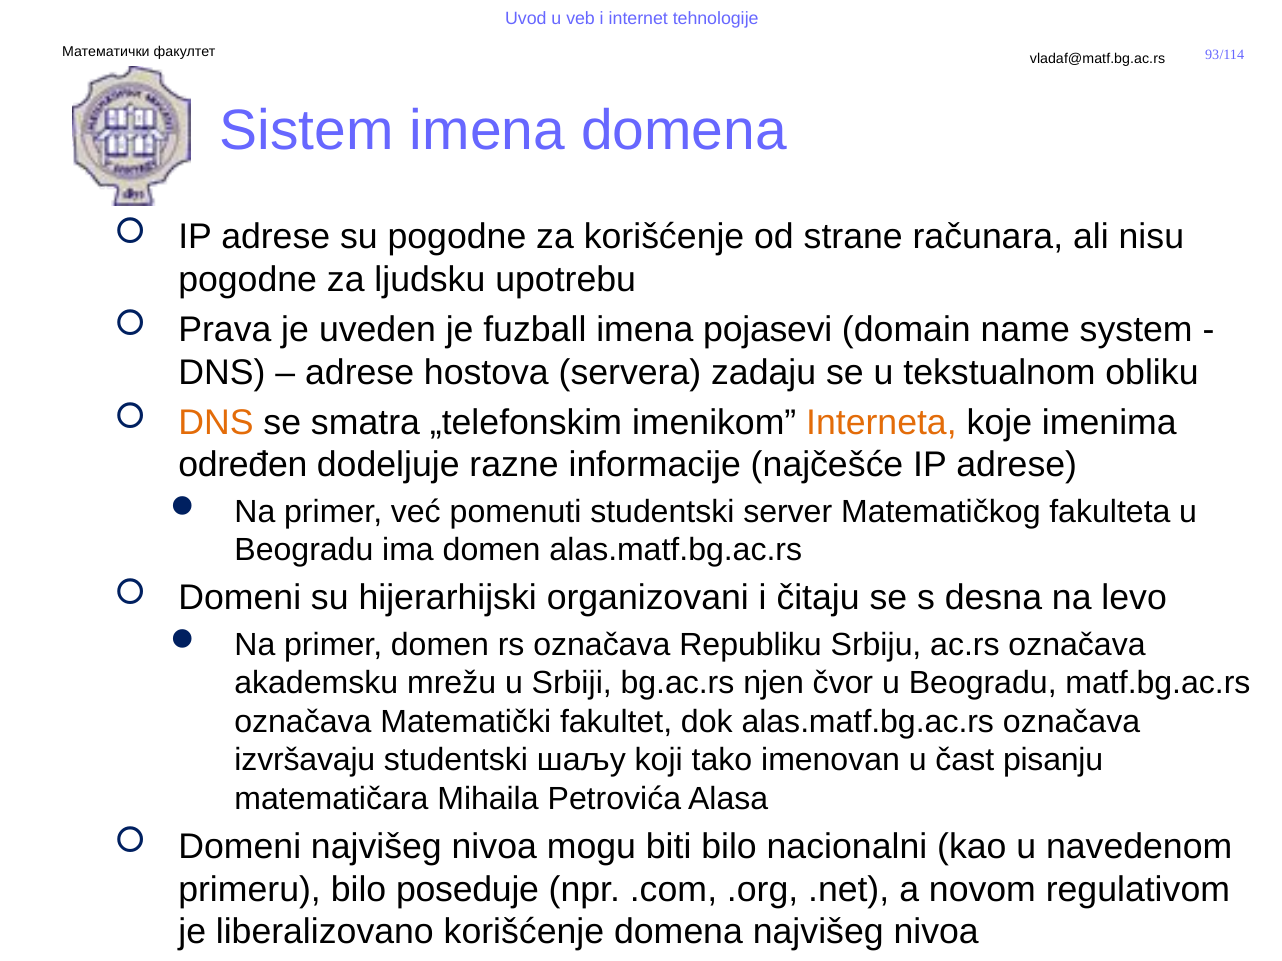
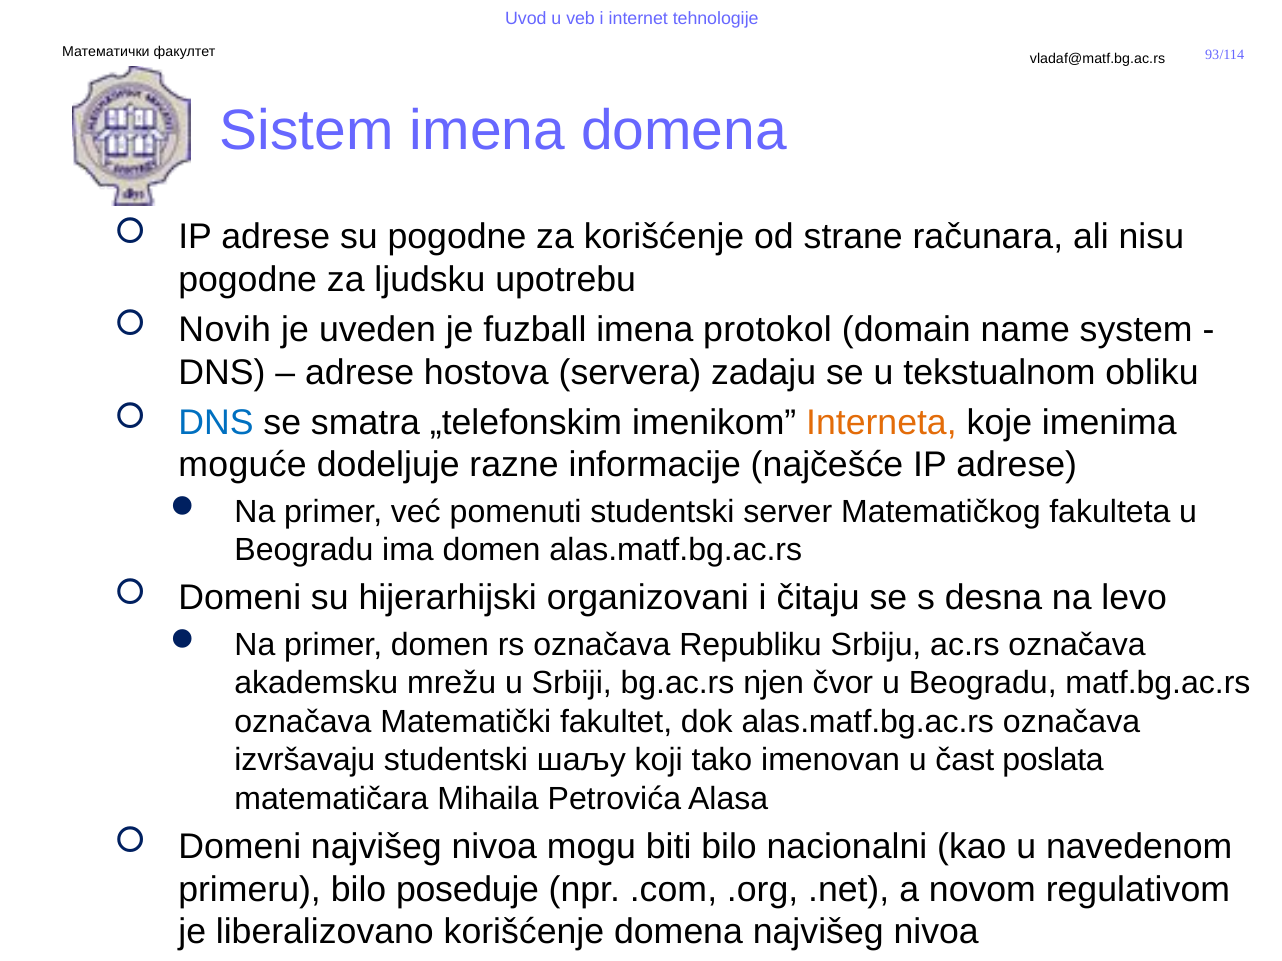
Prava: Prava -> Novih (225, 330)
pojasevi: pojasevi -> protokol (768, 330)
DNS colour: orange -> blue (216, 423)
određen: određen -> moguće (243, 465)
pisanju: pisanju -> poslata (1053, 761)
